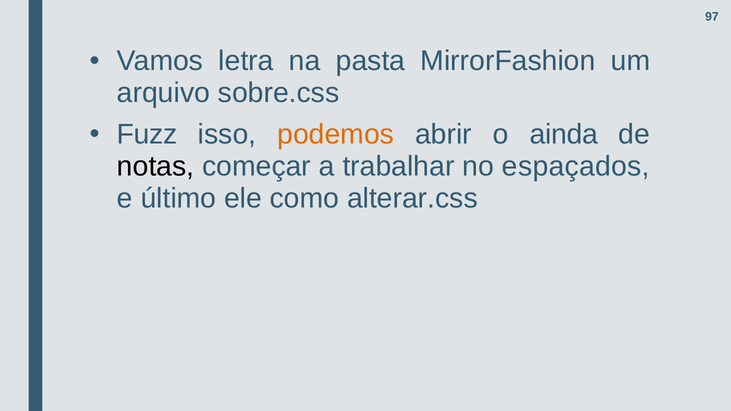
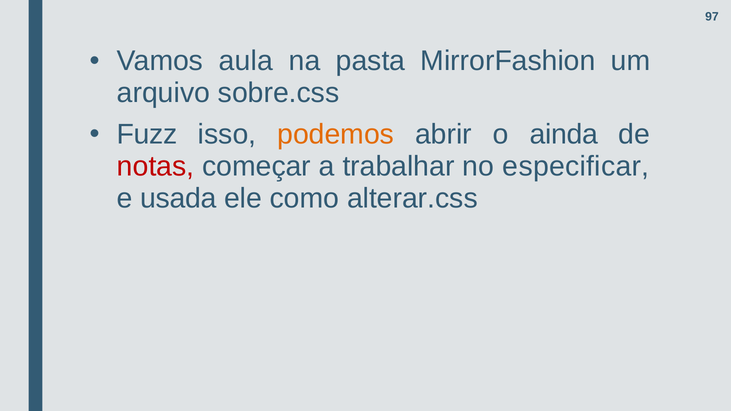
letra: letra -> aula (246, 61)
notas colour: black -> red (156, 166)
espaçados: espaçados -> especificar (576, 166)
último: último -> usada (179, 199)
